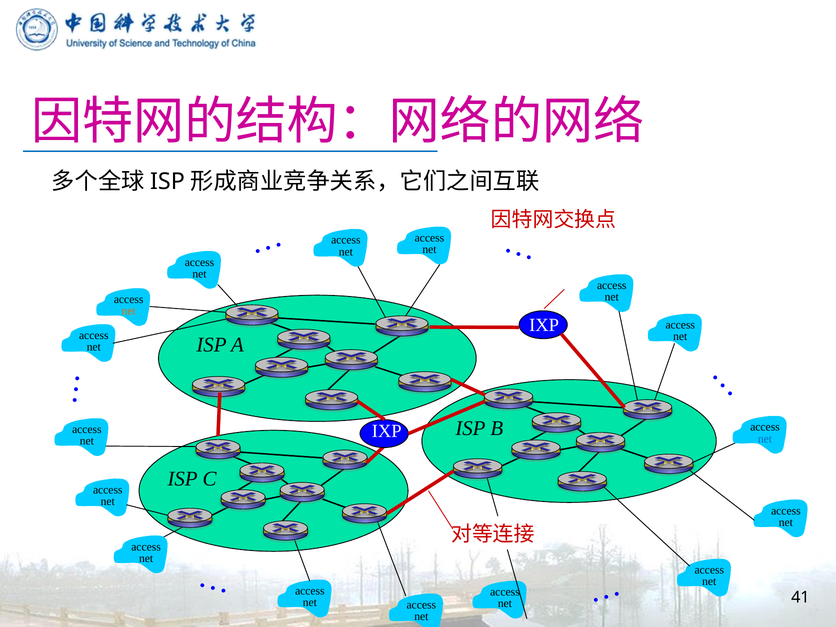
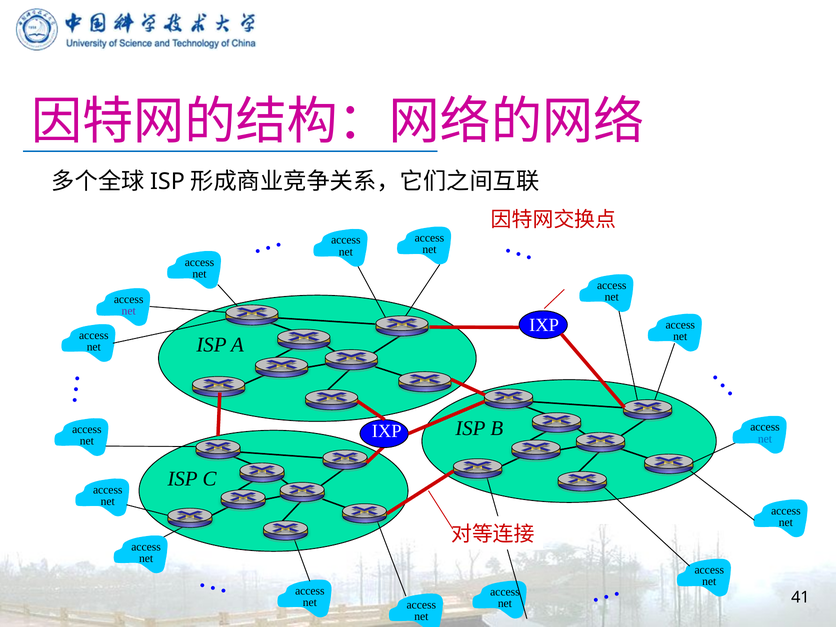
net colour: orange -> purple (129, 311)
